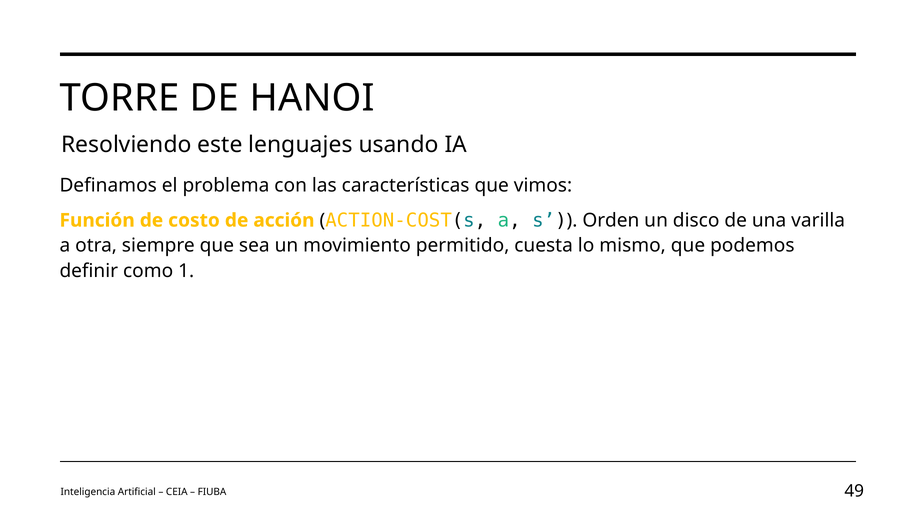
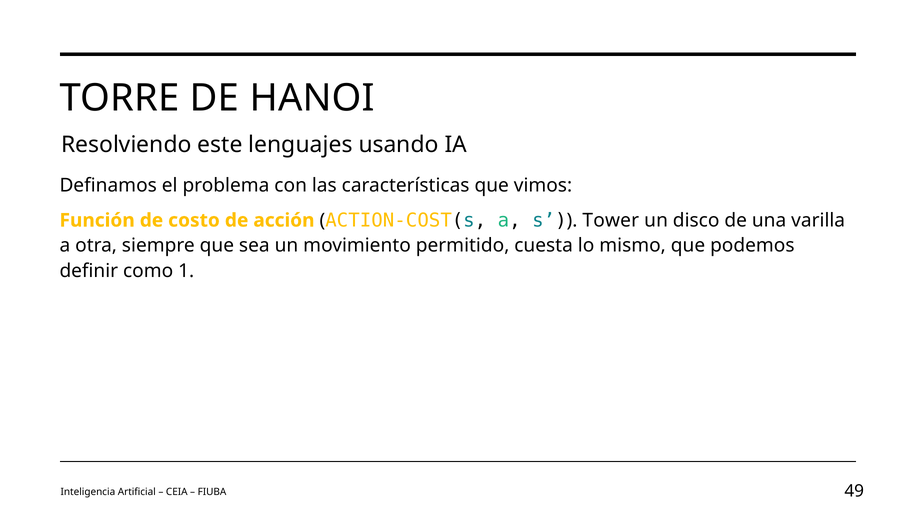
Orden: Orden -> Tower (611, 220)
